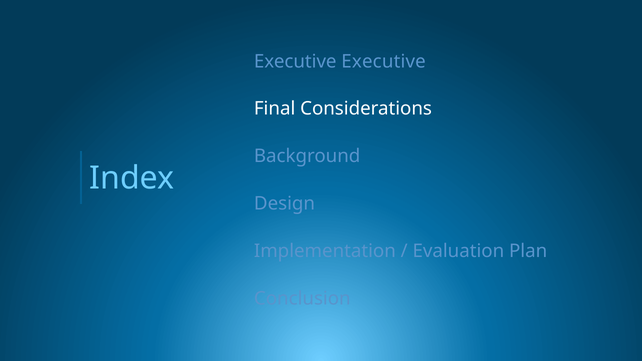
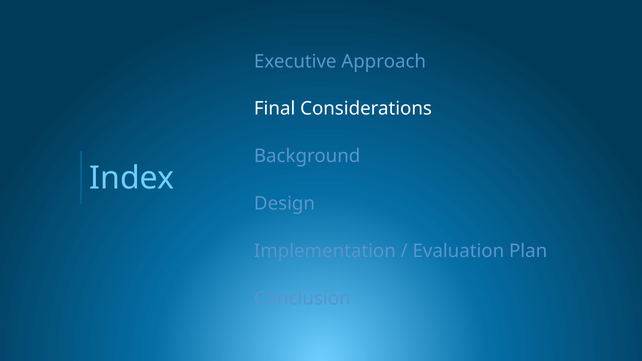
Executive Executive: Executive -> Approach (384, 61)
